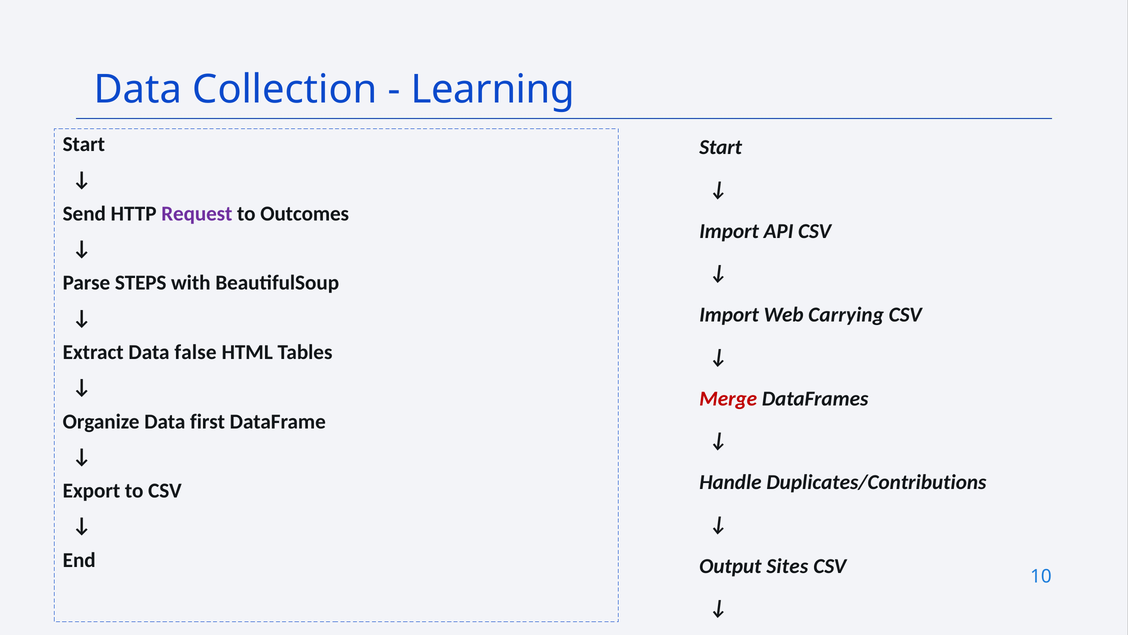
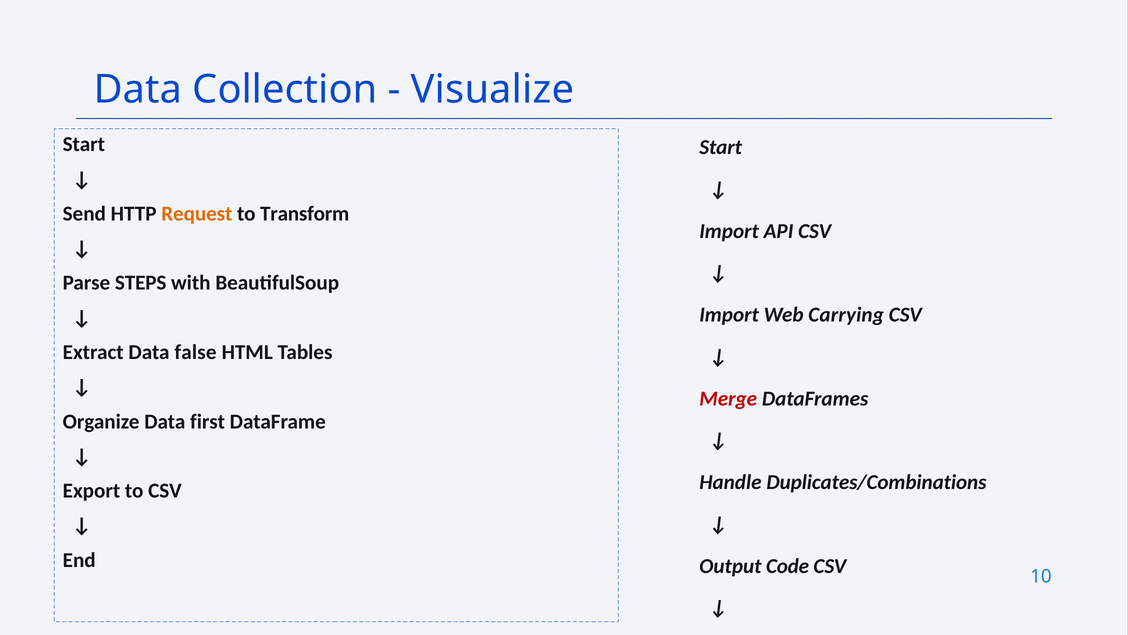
Learning: Learning -> Visualize (492, 89)
Request colour: purple -> orange (197, 214)
Outcomes: Outcomes -> Transform (305, 214)
Duplicates/Contributions: Duplicates/Contributions -> Duplicates/Combinations (876, 482)
Sites: Sites -> Code (788, 566)
